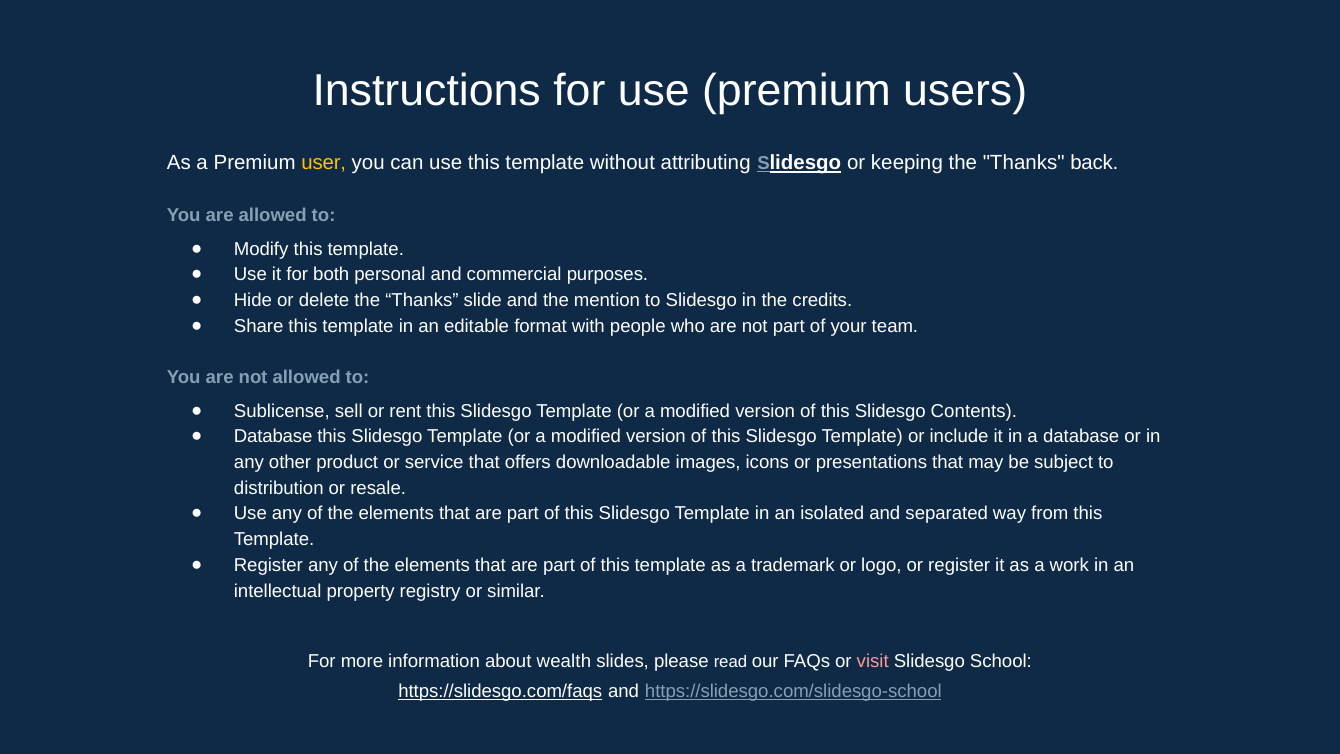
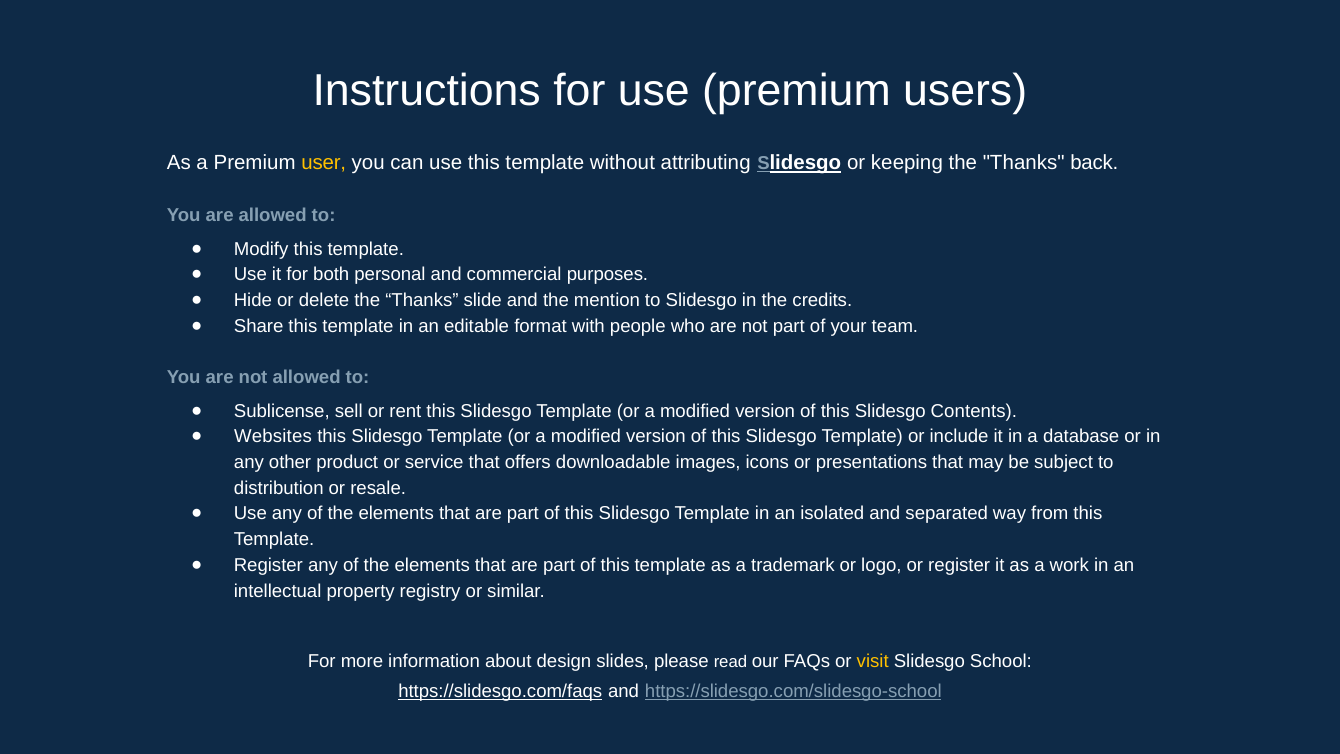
Database: Database -> Websites (273, 437)
wealth: wealth -> design (564, 661)
visit colour: pink -> yellow (873, 661)
